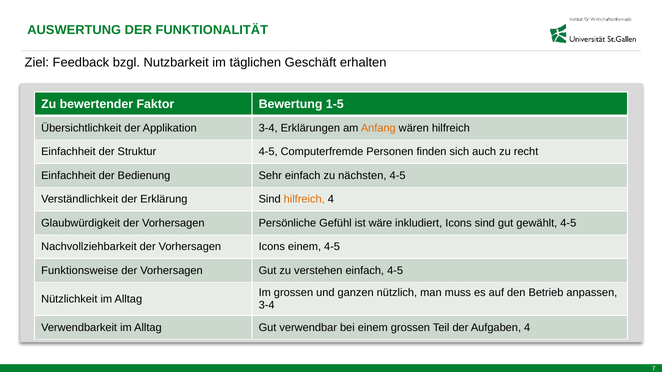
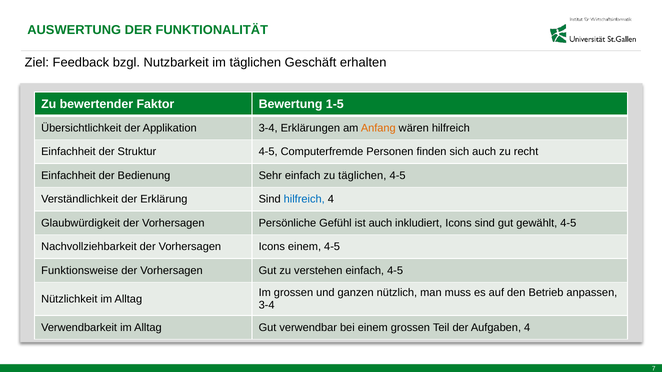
zu nächsten: nächsten -> täglichen (362, 176)
hilfreich colour: orange -> blue (304, 199)
ist wäre: wäre -> auch (380, 223)
